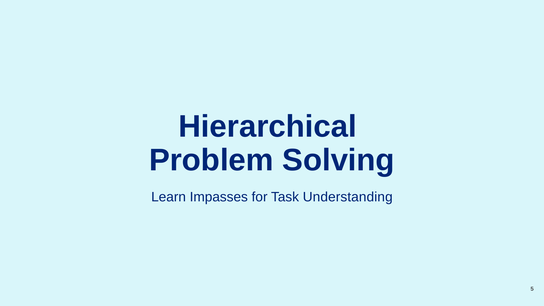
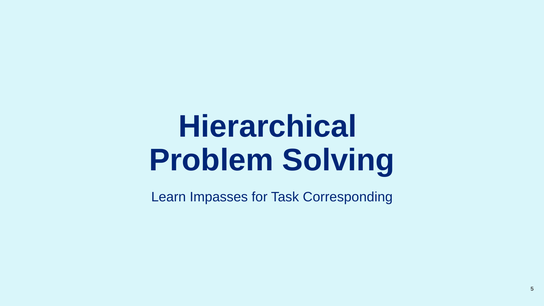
Understanding: Understanding -> Corresponding (348, 197)
